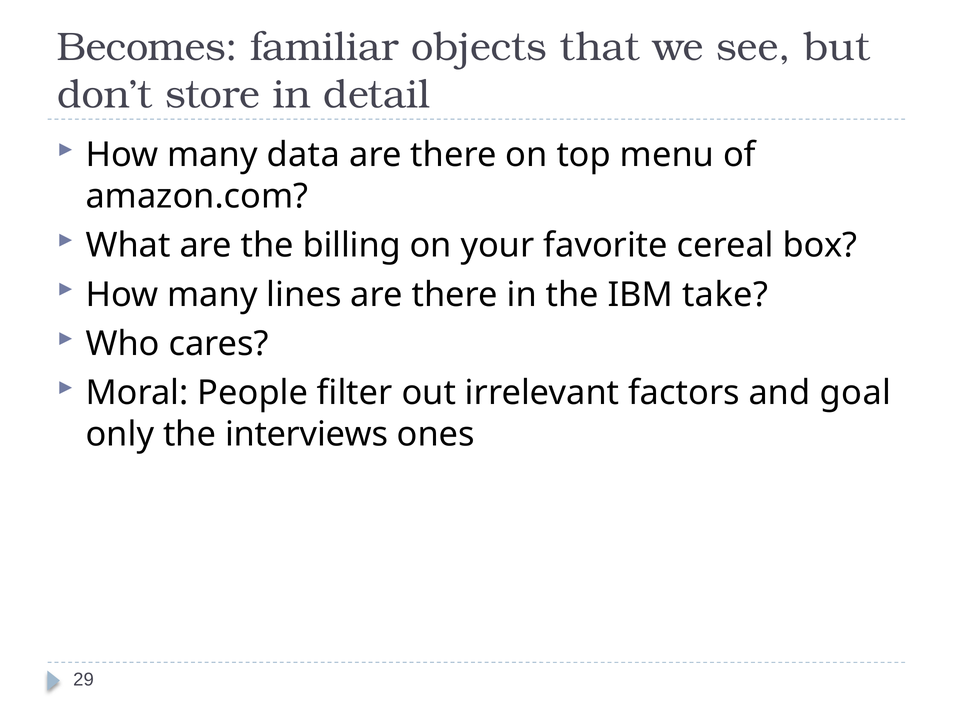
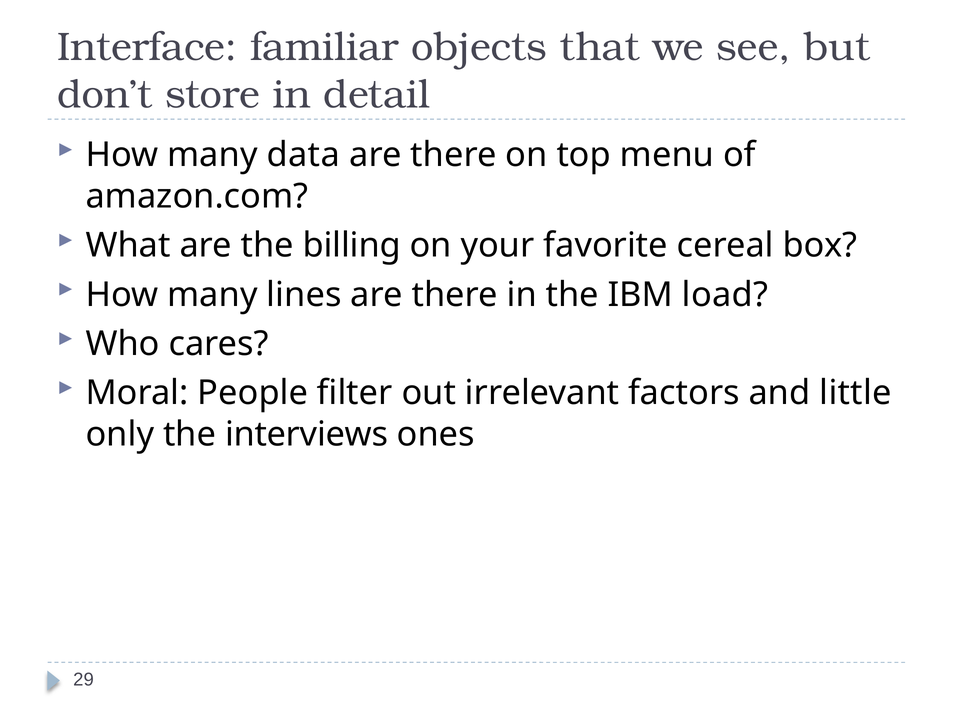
Becomes: Becomes -> Interface (147, 47)
take: take -> load (725, 295)
goal: goal -> little (856, 393)
